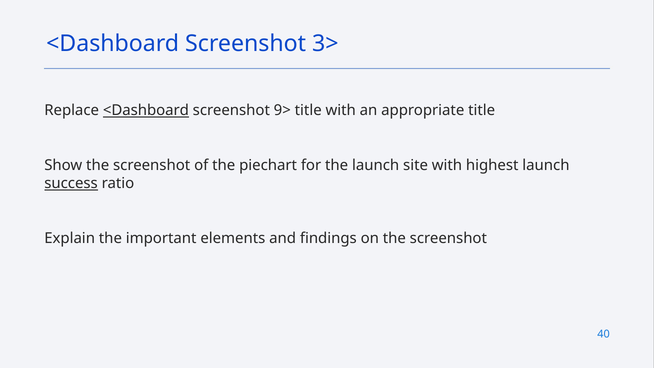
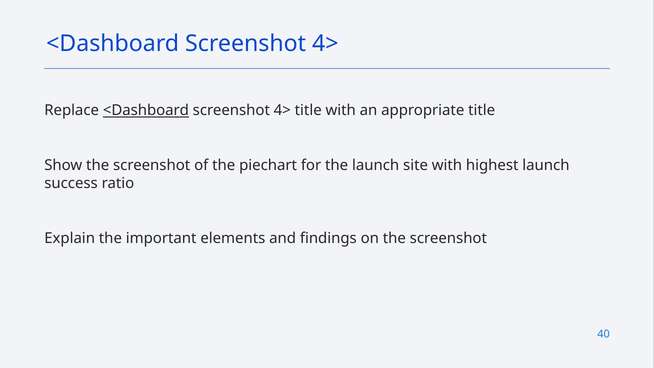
3>: 3> -> 4> (325, 44)
9>: 9> -> 4> (282, 110)
success underline: present -> none (71, 183)
